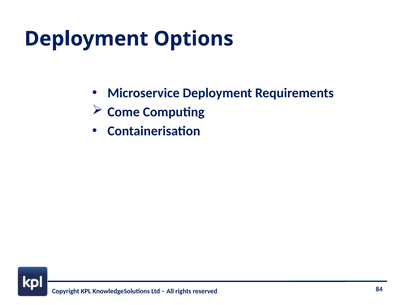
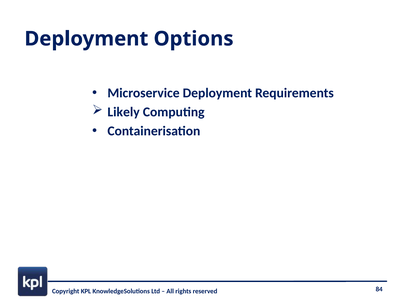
Come: Come -> Likely (124, 112)
